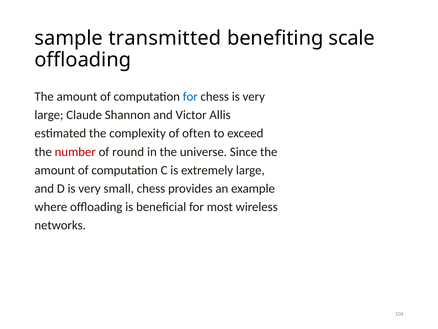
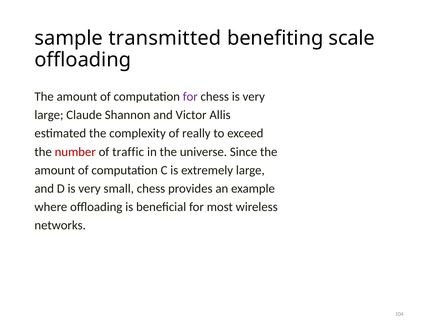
for colour: blue -> purple (190, 96)
often: often -> really (196, 133)
round: round -> traffic (128, 152)
